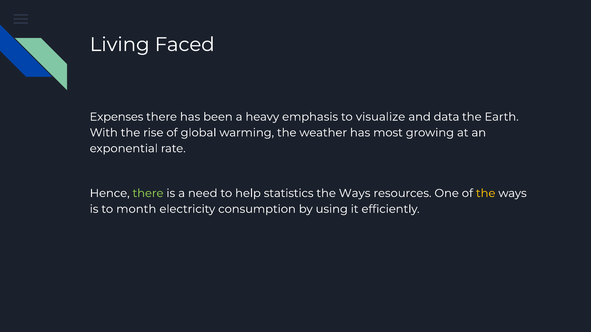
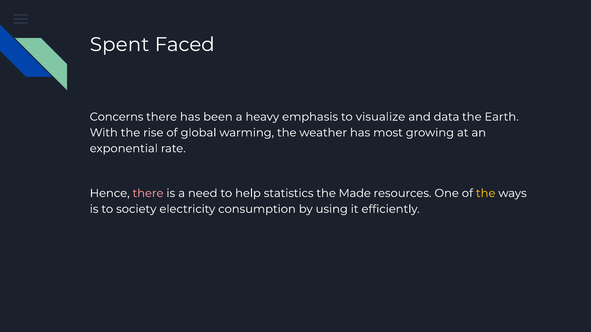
Living: Living -> Spent (120, 45)
Expenses: Expenses -> Concerns (117, 117)
there colour: light green -> pink (148, 193)
Ways: Ways -> Made (355, 193)
month: month -> society (136, 209)
